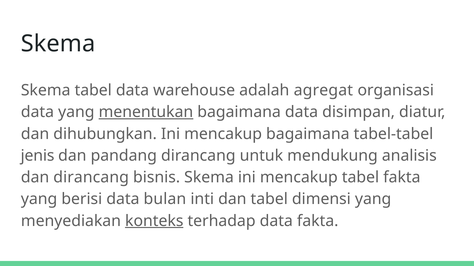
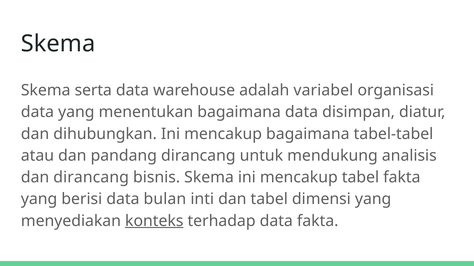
Skema tabel: tabel -> serta (93, 91)
agregat: agregat -> variabel (323, 91)
menentukan underline: present -> none (146, 112)
jenis: jenis -> atau (37, 156)
